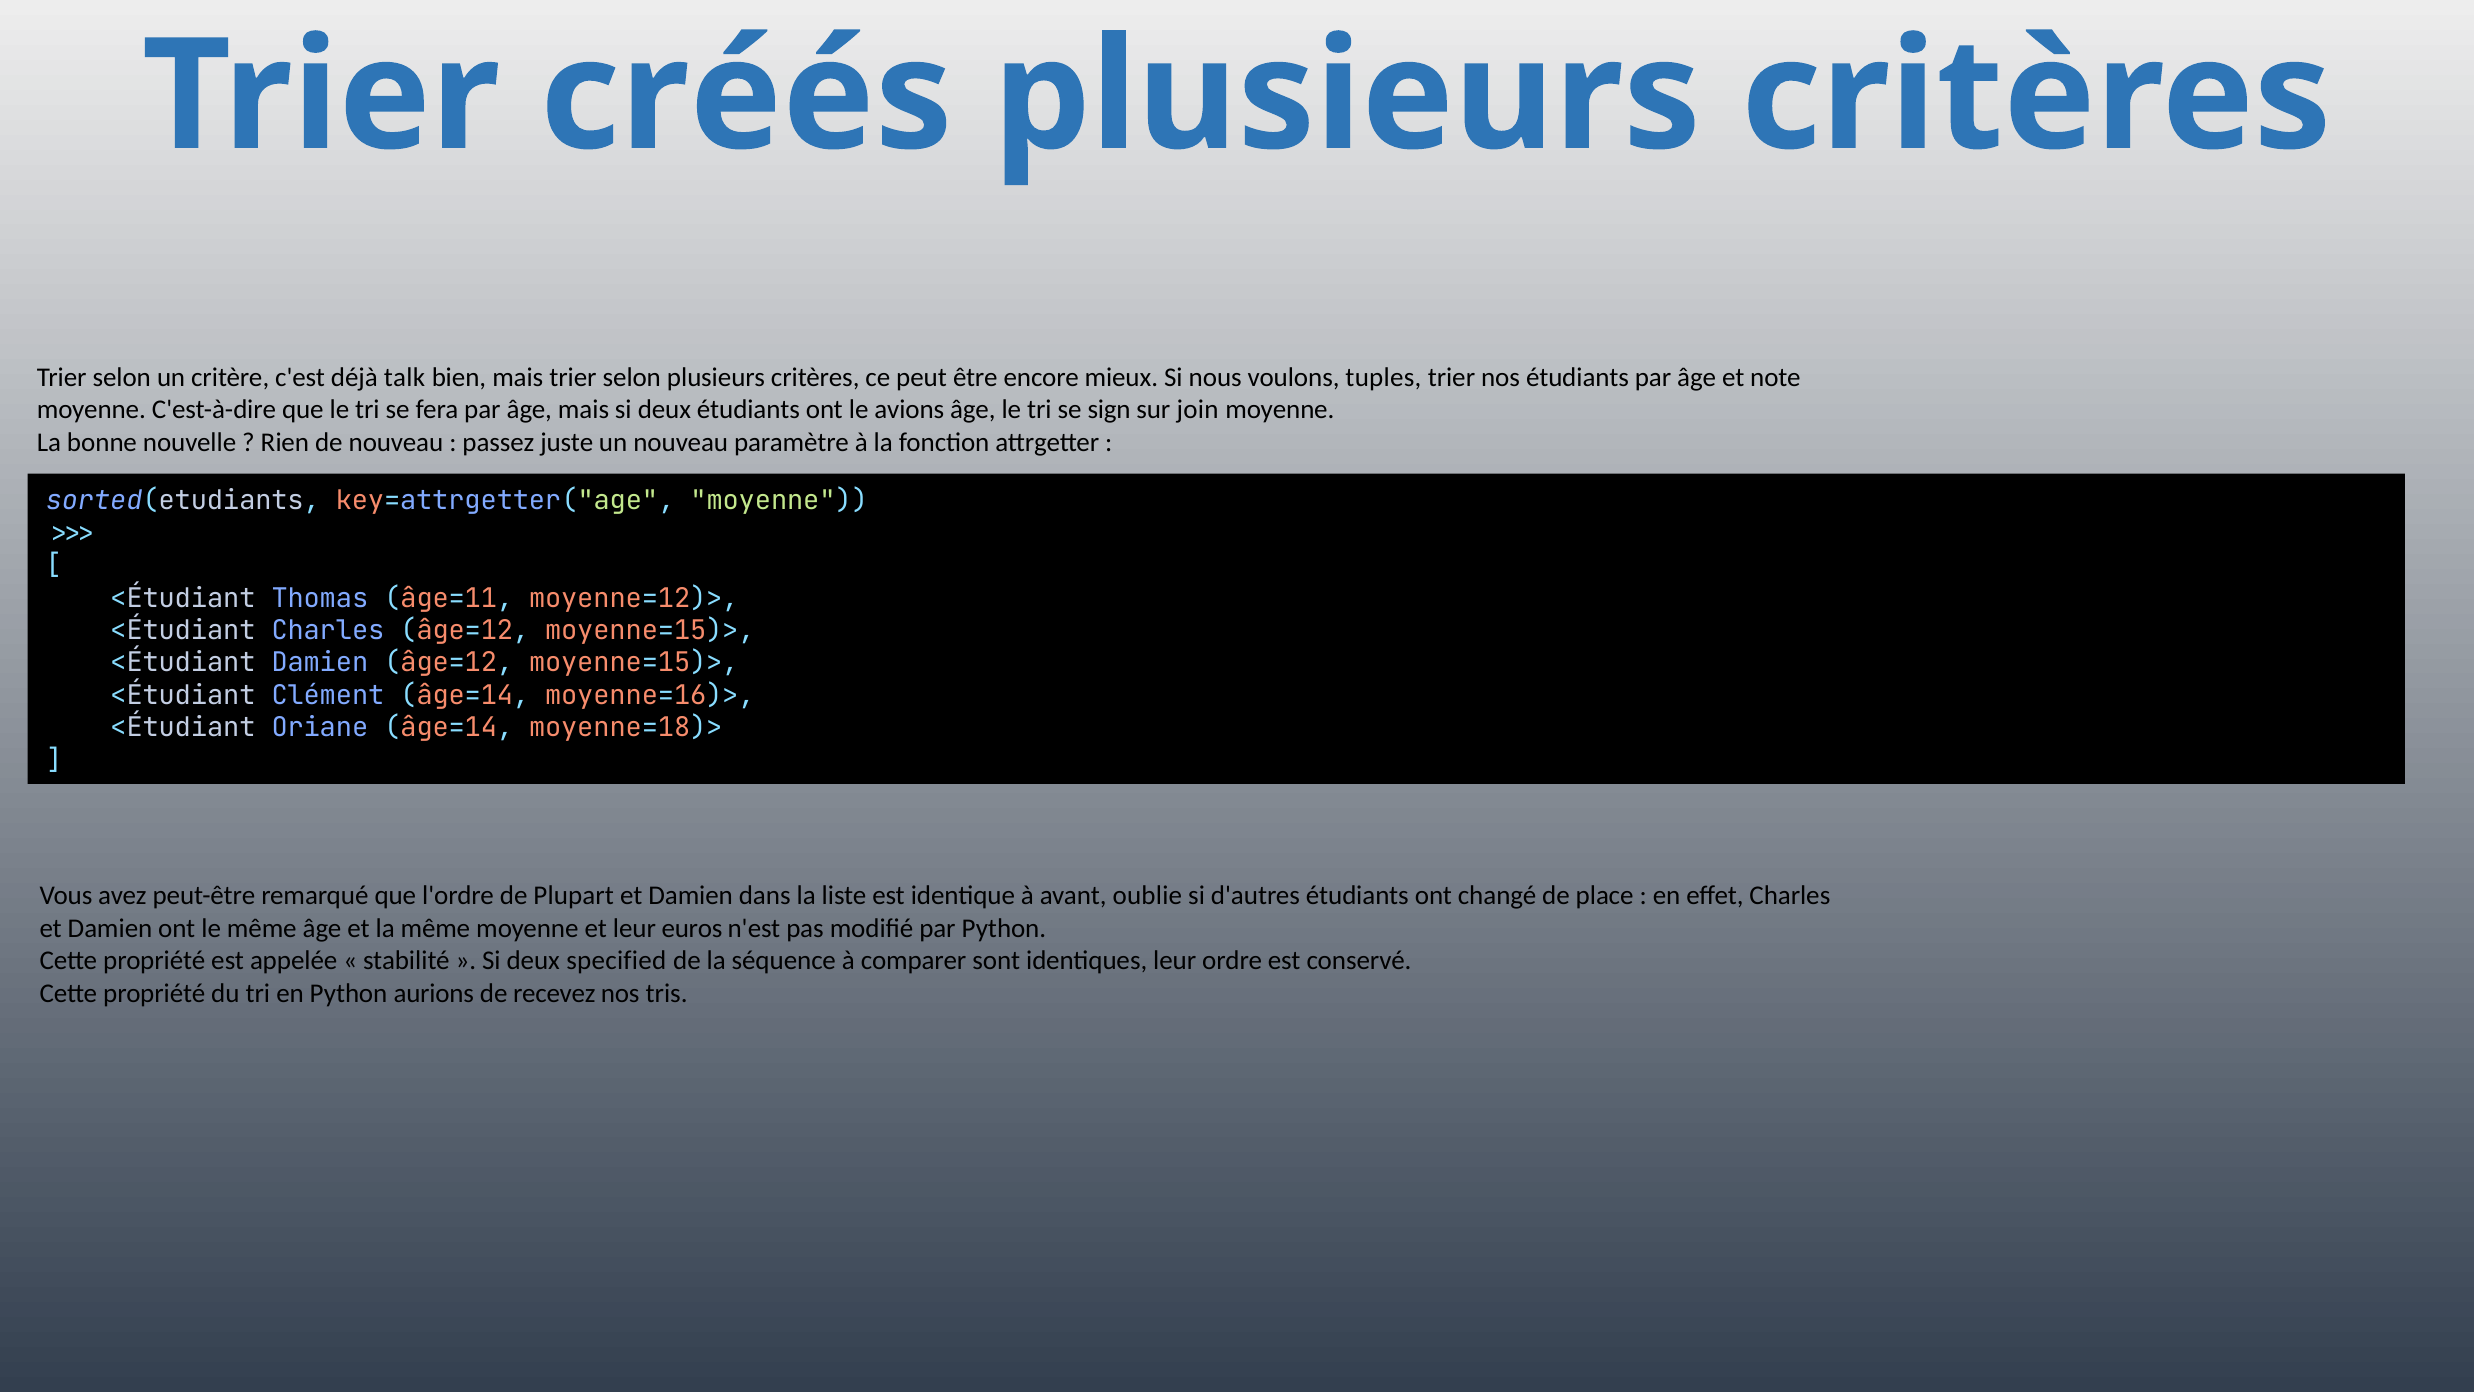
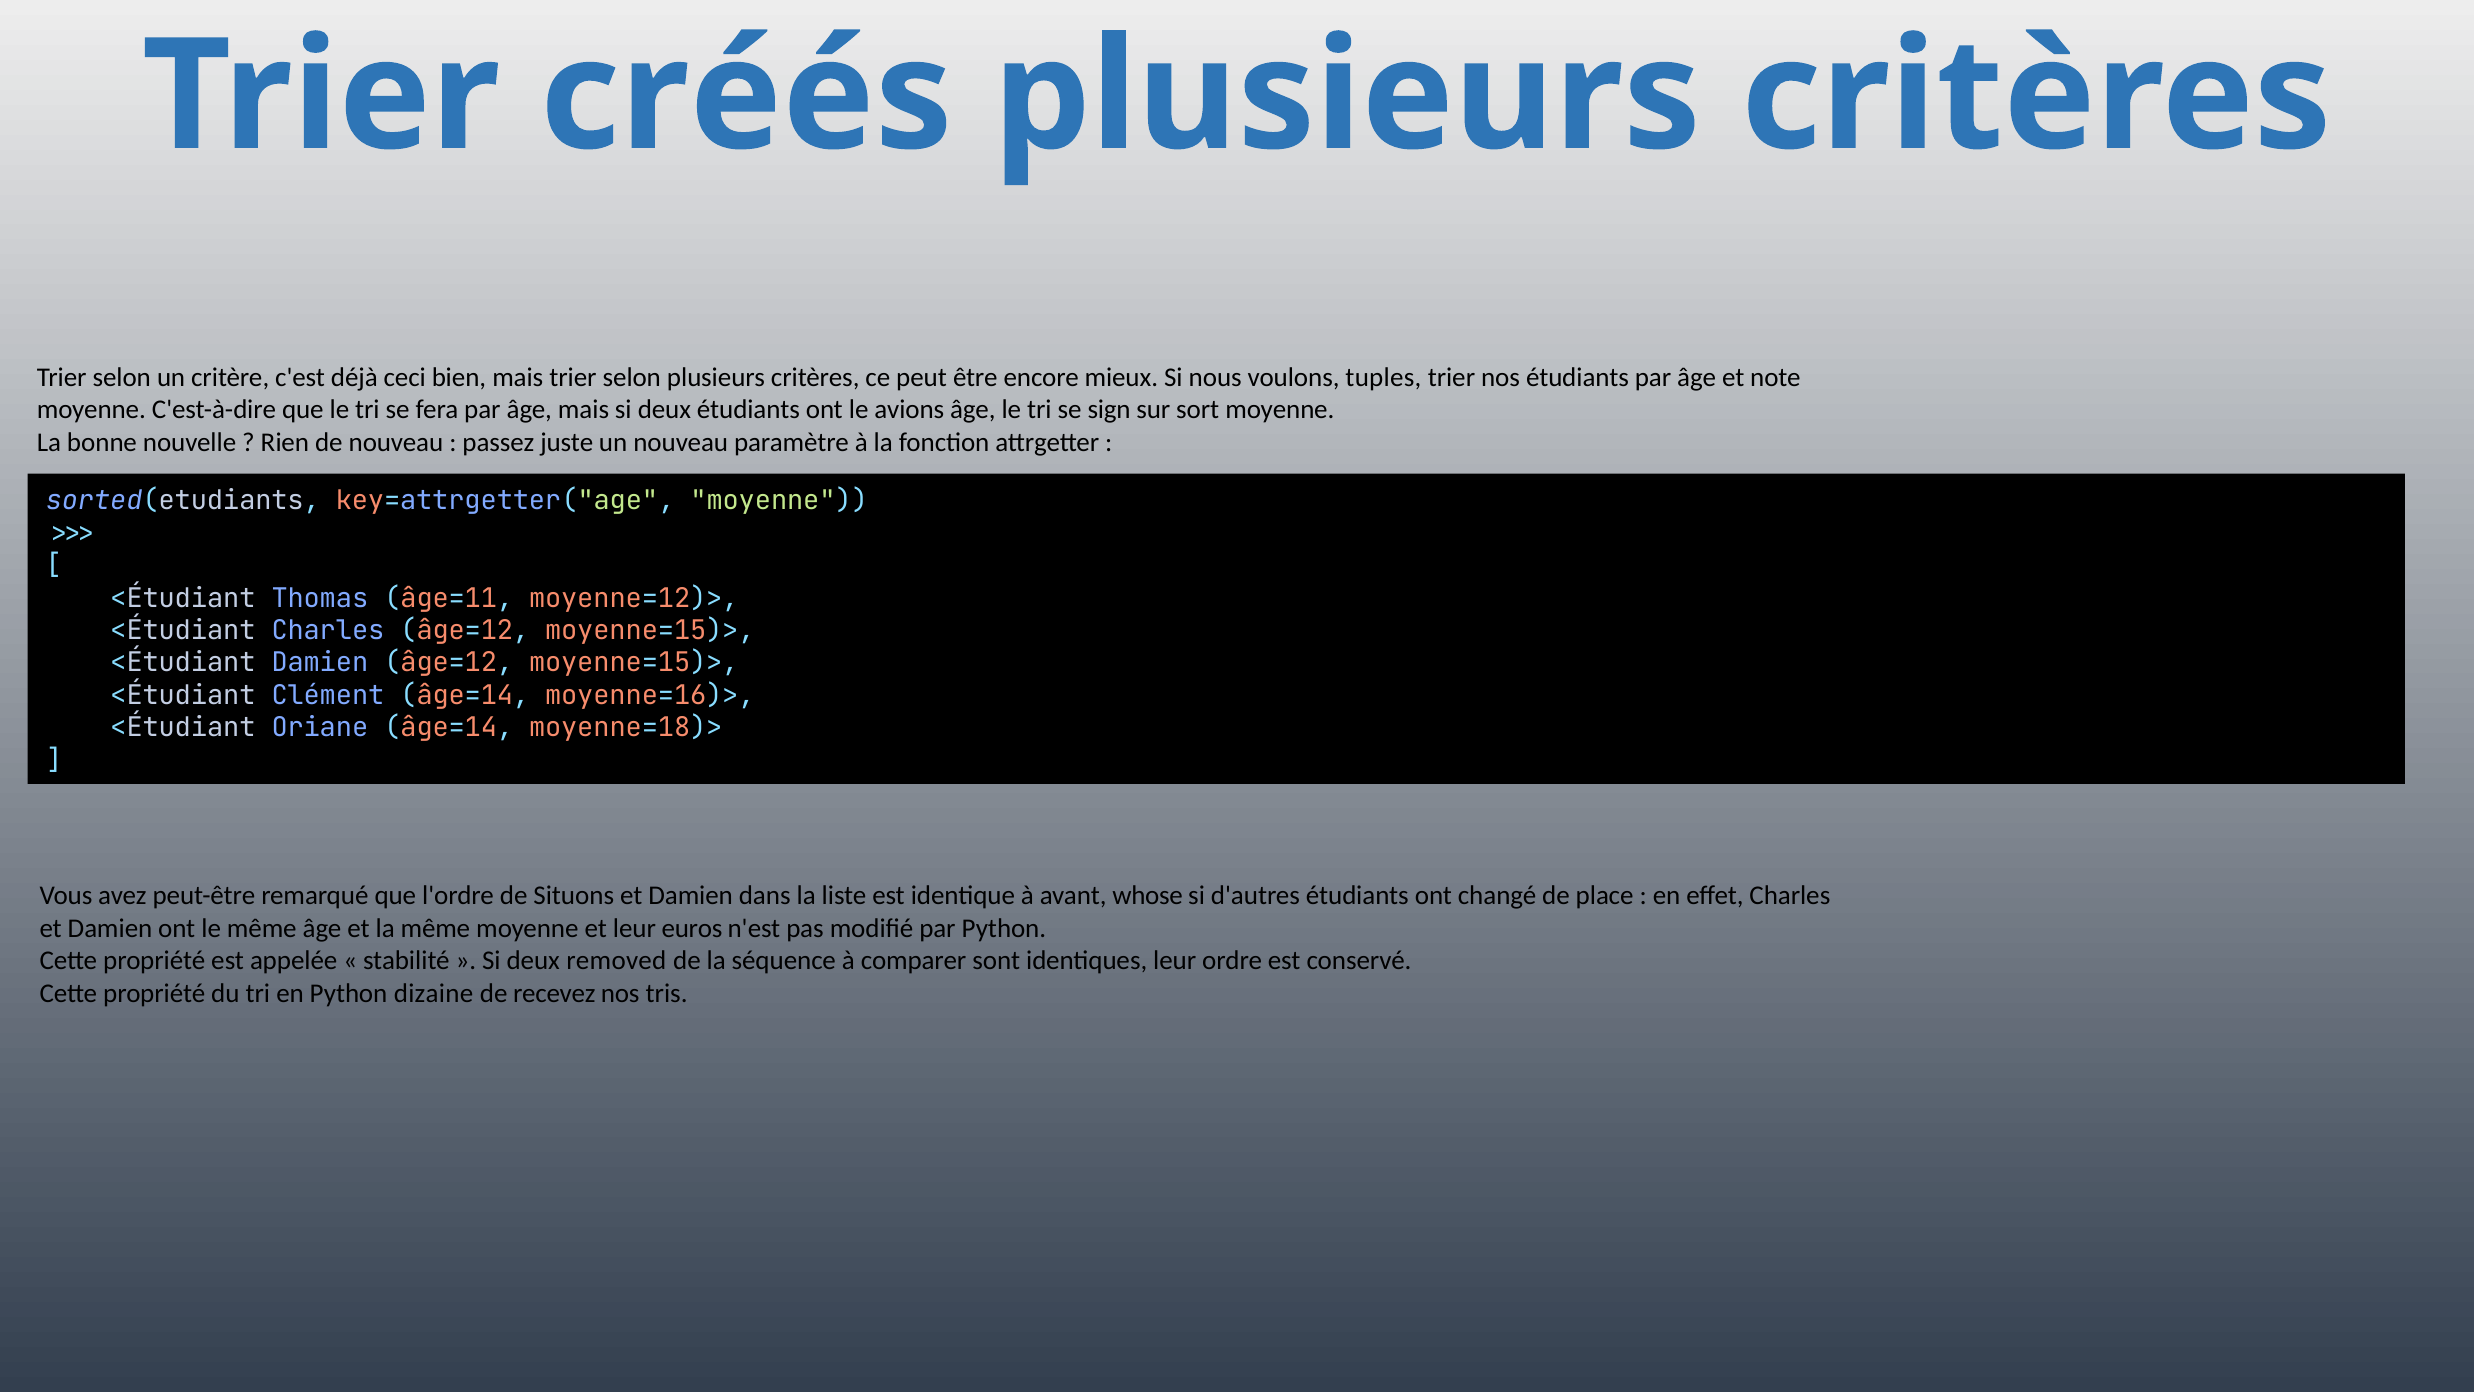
talk: talk -> ceci (405, 377)
join: join -> sort (1198, 410)
Plupart: Plupart -> Situons (574, 896)
oublie: oublie -> whose (1148, 896)
specified: specified -> removed (616, 960)
aurions: aurions -> dizaine (434, 993)
